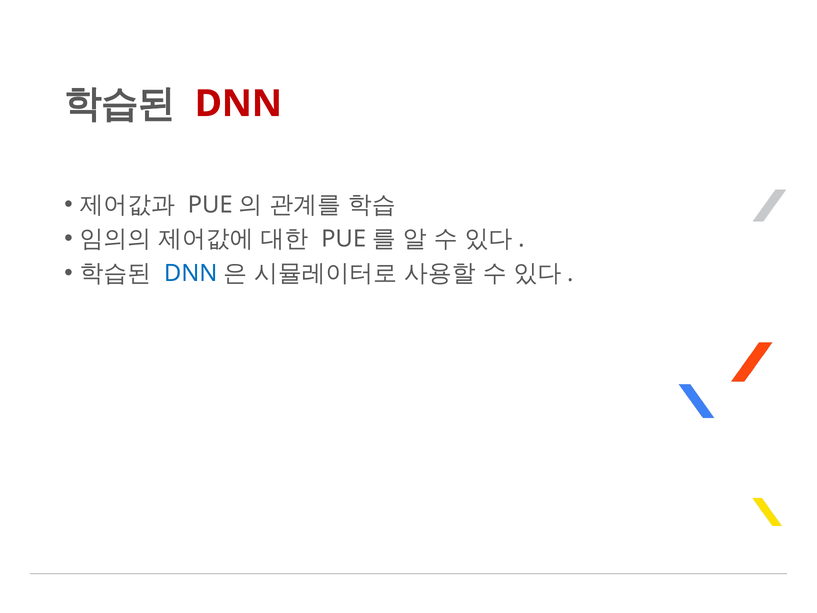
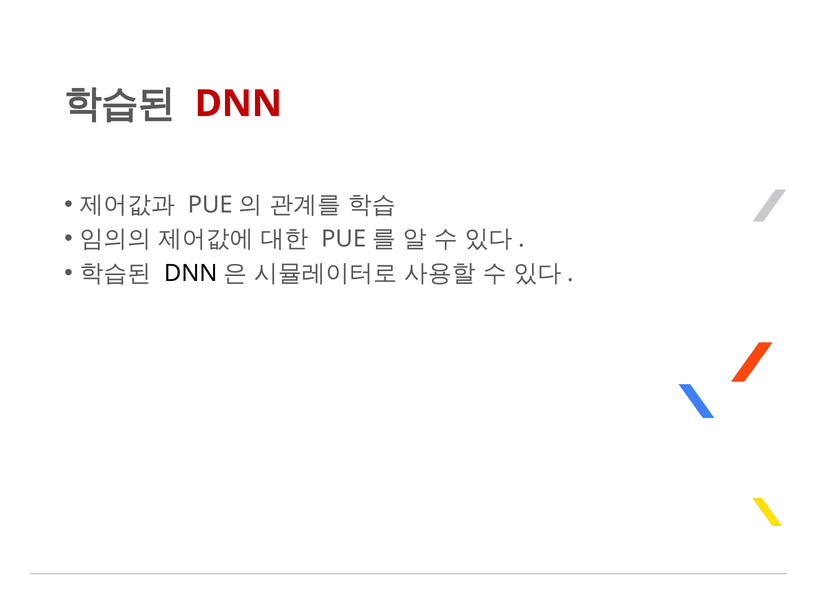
DNN colour: blue -> black (191, 273)
